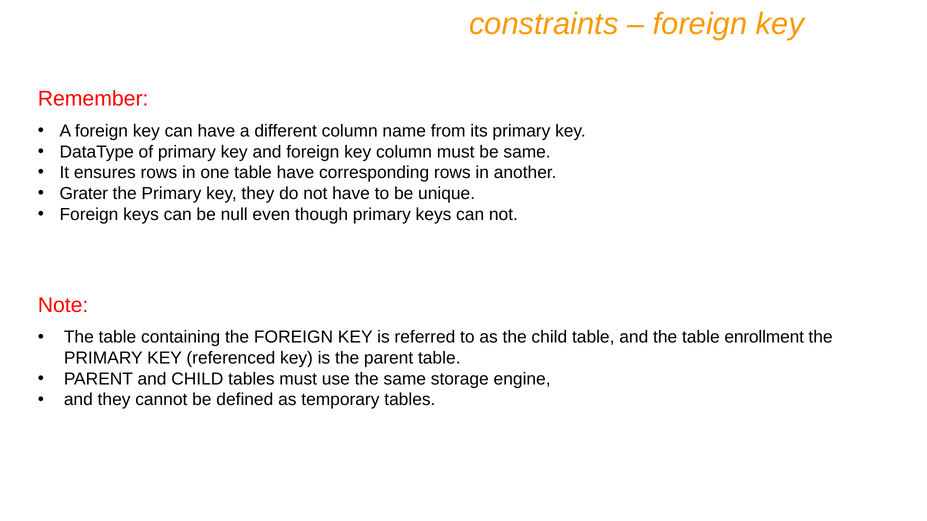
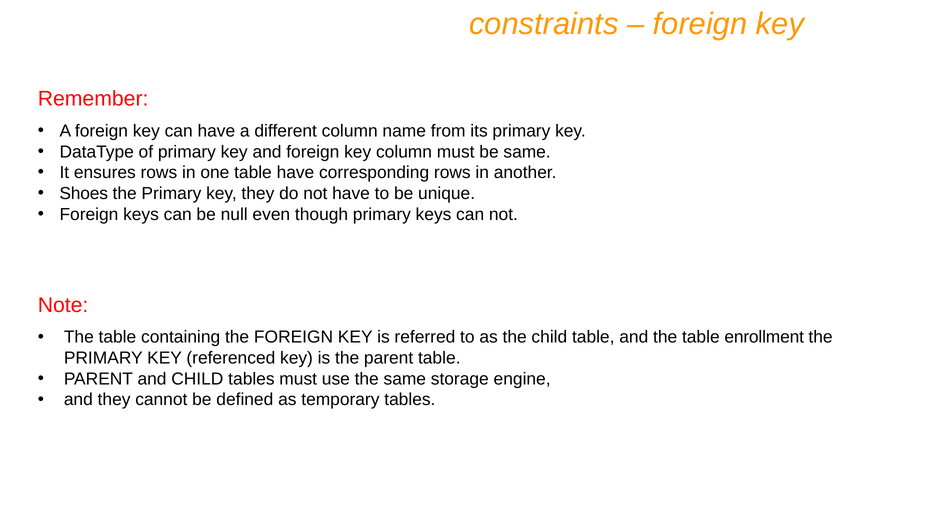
Grater: Grater -> Shoes (84, 194)
